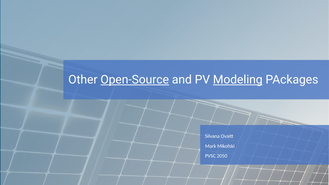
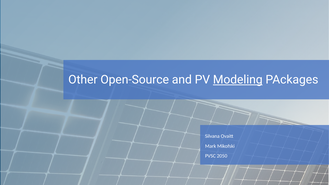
Open-Source underline: present -> none (135, 80)
